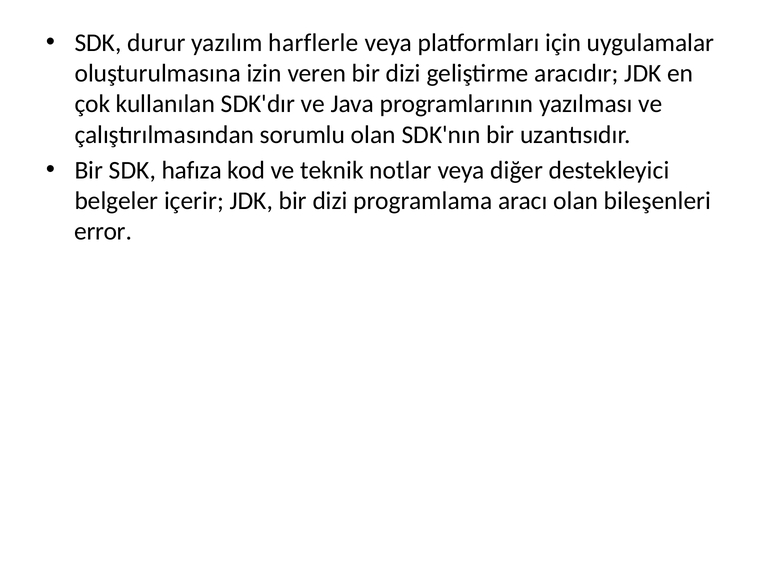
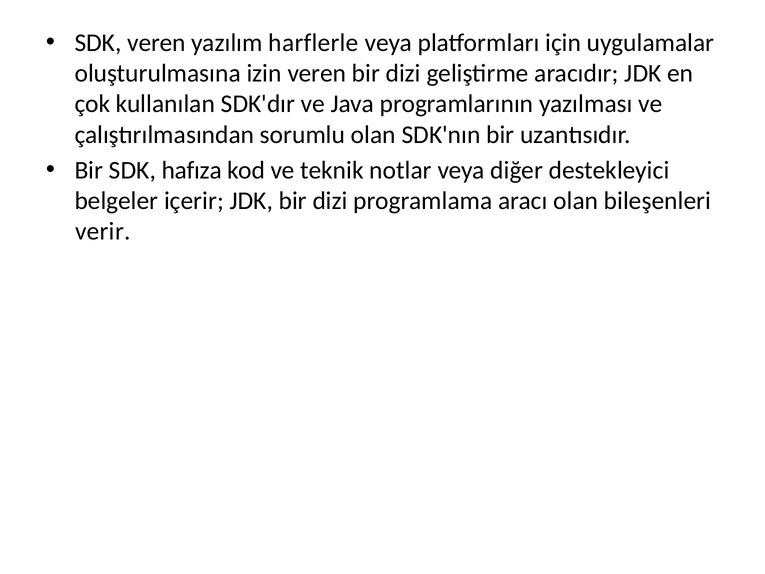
SDK durur: durur -> veren (156, 43)
error: error -> verir (103, 231)
